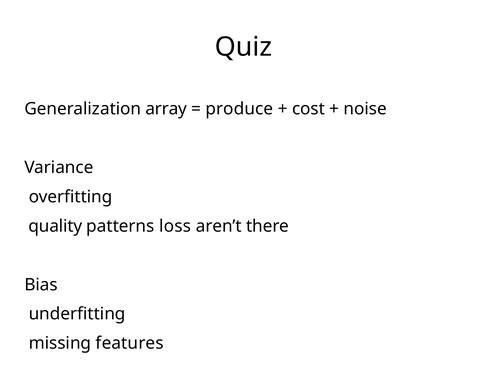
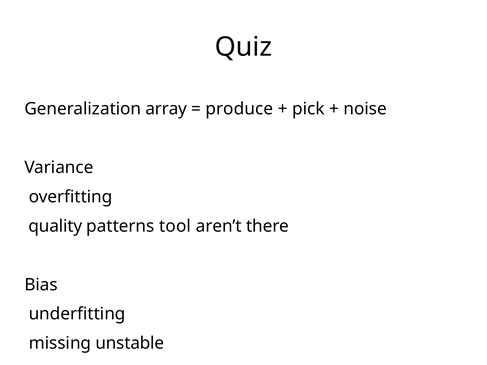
cost: cost -> pick (308, 109)
loss: loss -> tool (175, 226)
features: features -> unstable (130, 343)
